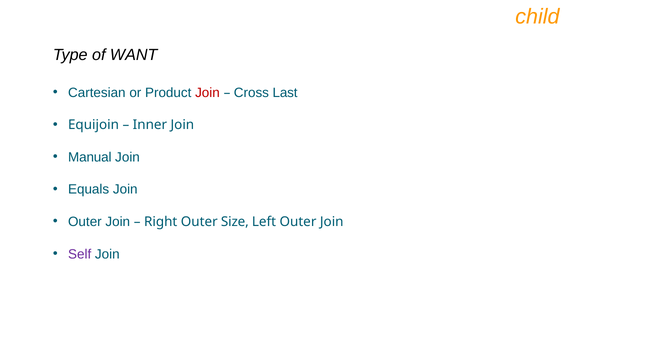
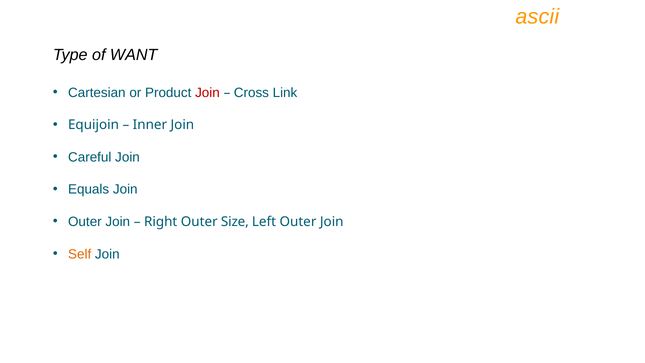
child: child -> ascii (537, 17)
Last: Last -> Link (285, 93)
Manual: Manual -> Careful (90, 157)
Self colour: purple -> orange (80, 254)
